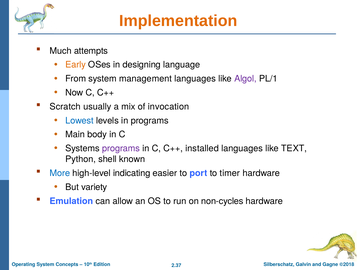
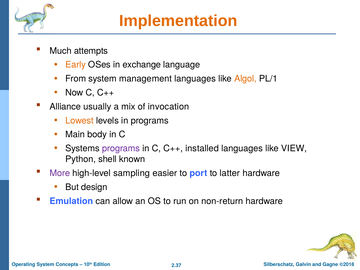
designing: designing -> exchange (142, 65)
Algol colour: purple -> orange (245, 79)
Scratch: Scratch -> Alliance (65, 107)
Lowest colour: blue -> orange (79, 121)
TEXT: TEXT -> VIEW (294, 148)
More colour: blue -> purple (60, 173)
indicating: indicating -> sampling (132, 173)
timer: timer -> latter (230, 173)
variety: variety -> design (94, 187)
non-cycles: non-cycles -> non-return (222, 201)
